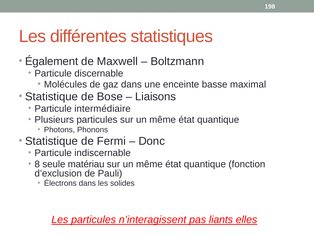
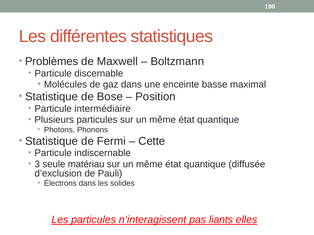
Également: Également -> Problèmes (52, 61)
Liaisons: Liaisons -> Position (156, 97)
Donc: Donc -> Cette (152, 141)
8: 8 -> 3 (37, 165)
fonction: fonction -> diffusée (247, 165)
